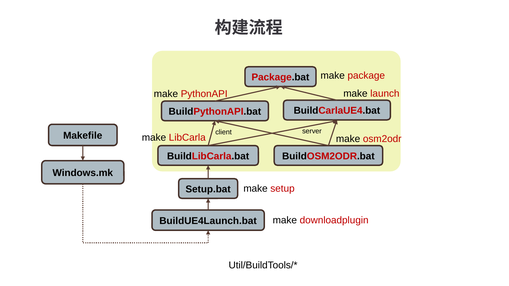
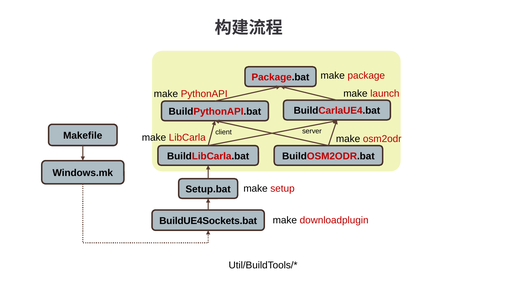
BuildUE4Launch.bat: BuildUE4Launch.bat -> BuildUE4Sockets.bat (208, 221)
